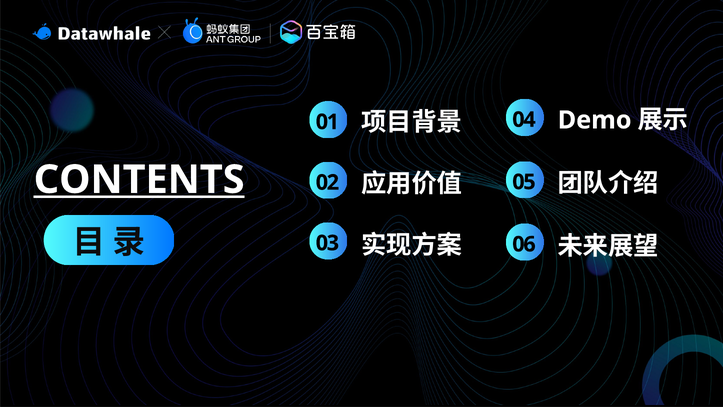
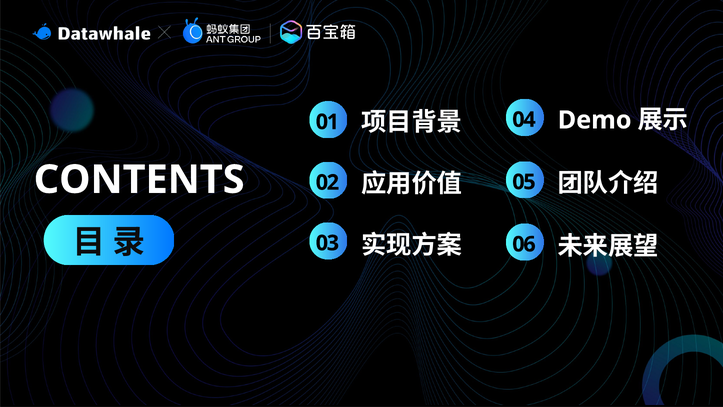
CONTENTS underline: present -> none (139, 180)
